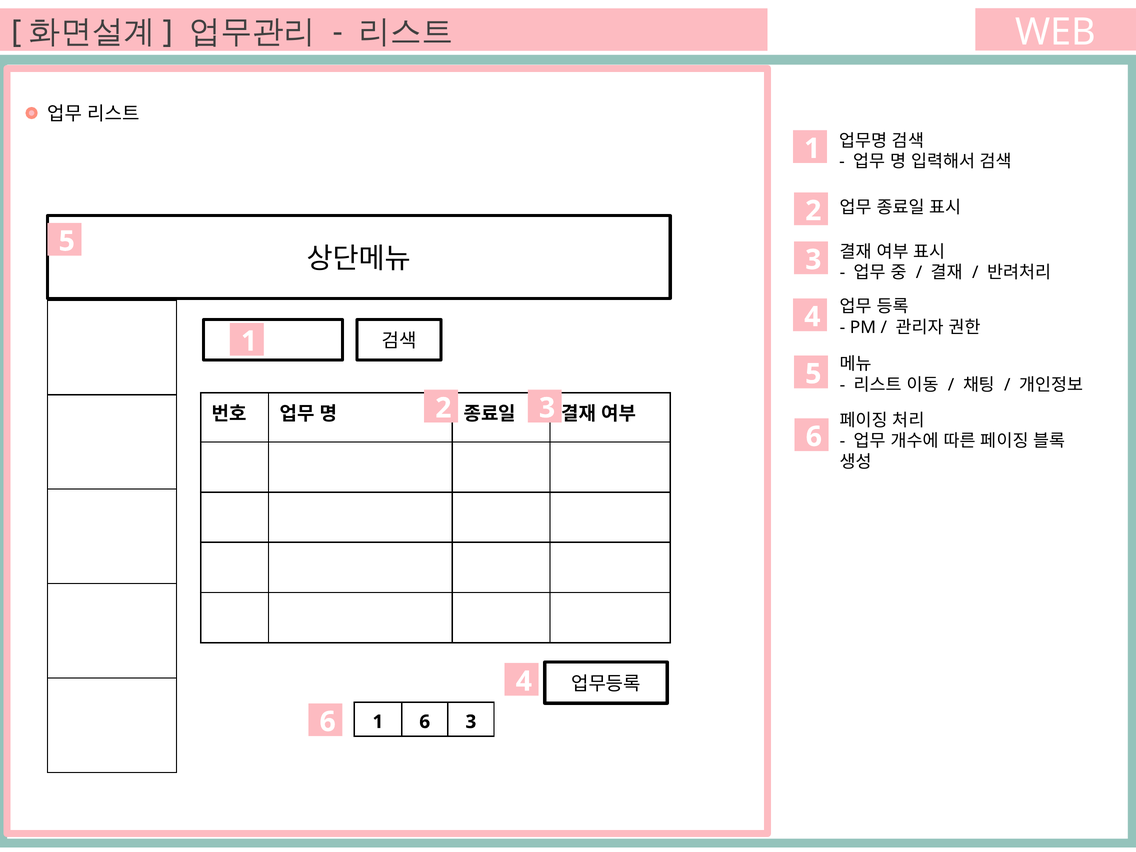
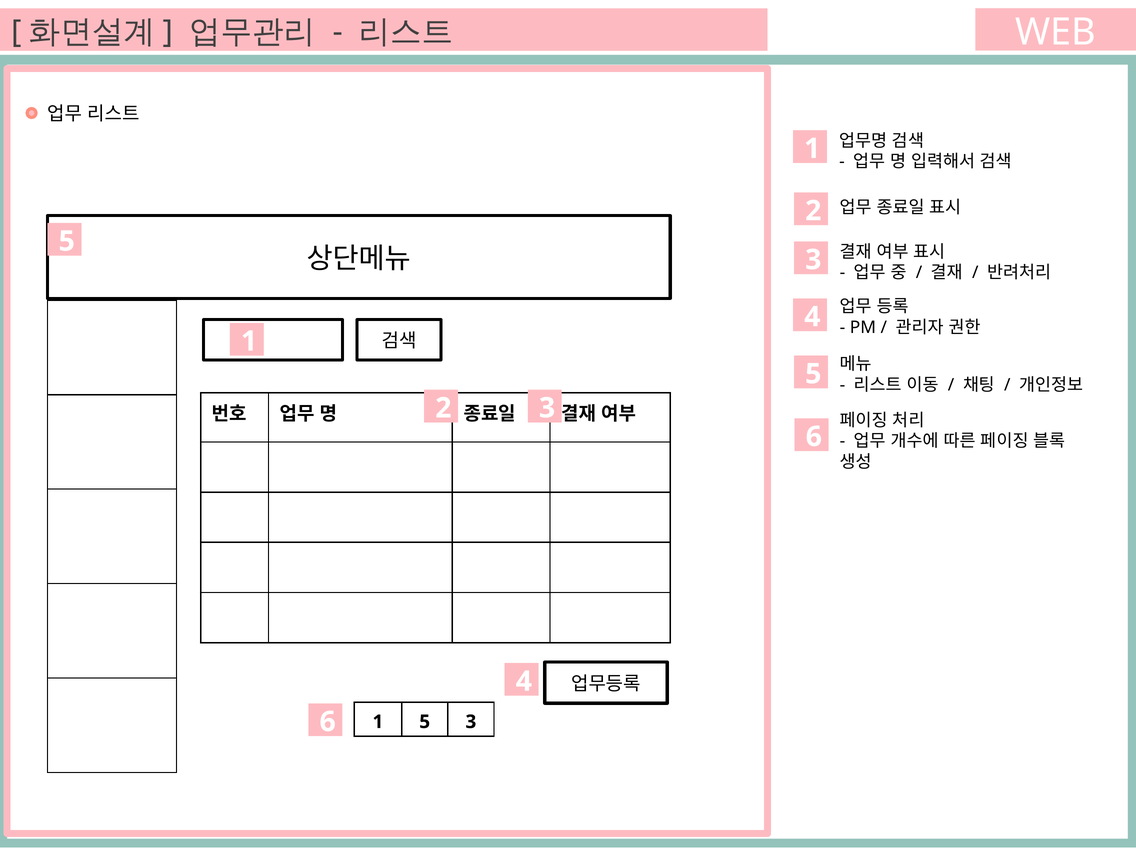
6: 6 -> 5 (425, 722)
